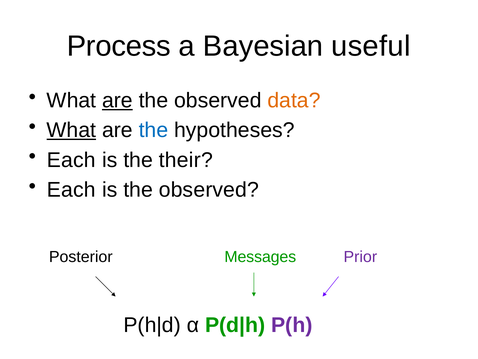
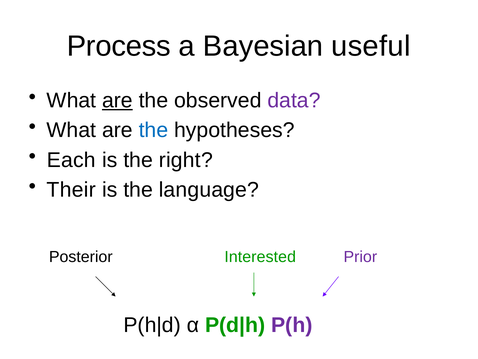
data colour: orange -> purple (294, 100)
What underline: present -> none (71, 130)
their: their -> right (186, 160)
Each: Each -> Their (71, 190)
is the observed: observed -> language (209, 190)
Messages: Messages -> Interested (260, 256)
